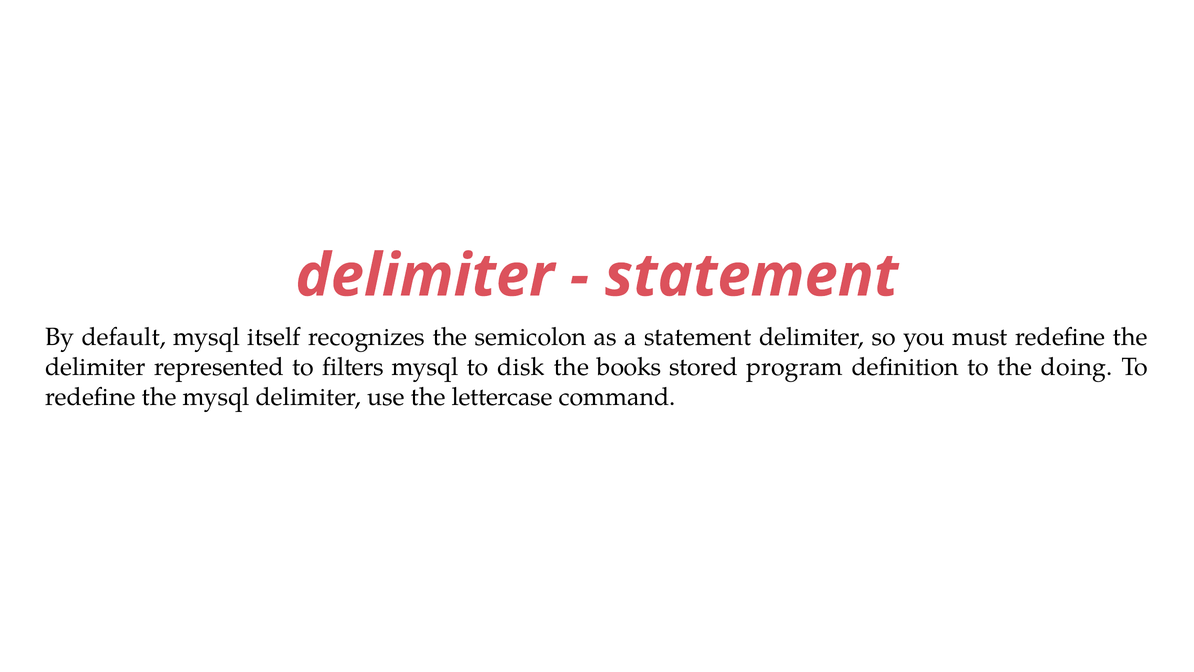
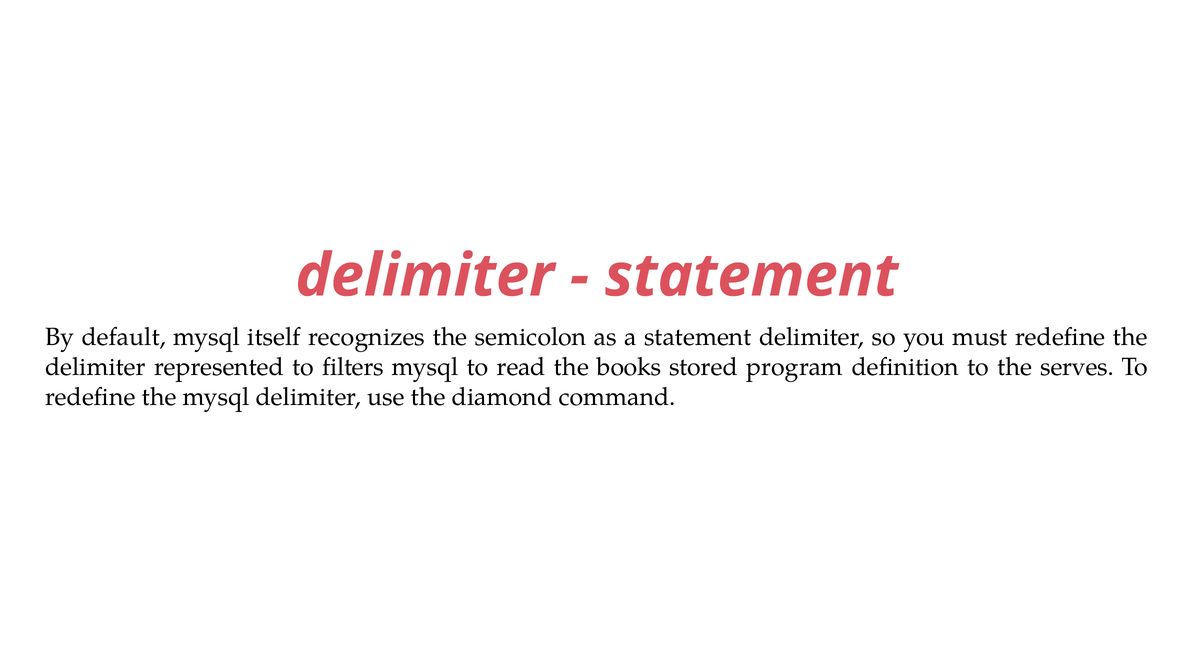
disk: disk -> read (521, 367)
doing: doing -> serves (1077, 367)
lettercase: lettercase -> diamond (502, 397)
